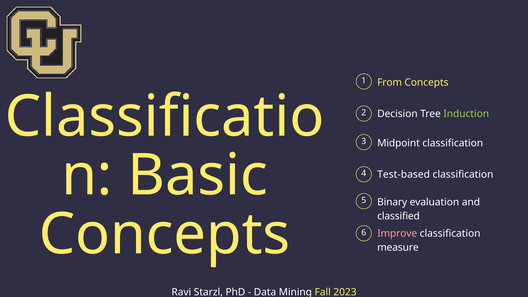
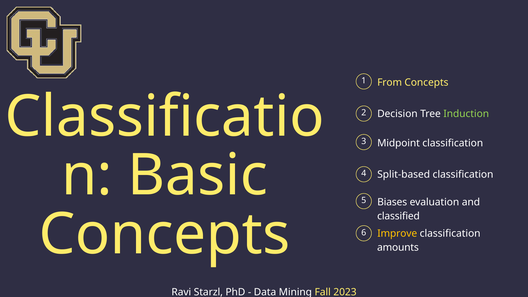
Test-based: Test-based -> Split-based (404, 174)
Binary: Binary -> Biases (392, 202)
Improve colour: pink -> yellow (397, 233)
measure: measure -> amounts (398, 248)
